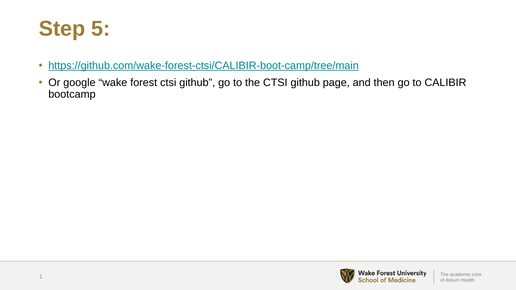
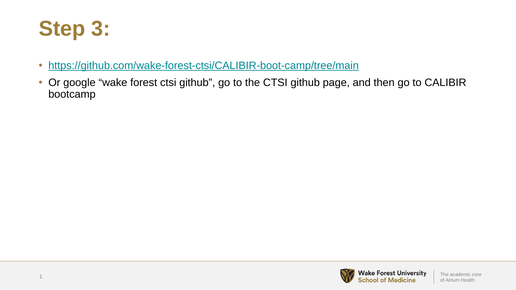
5: 5 -> 3 (101, 29)
